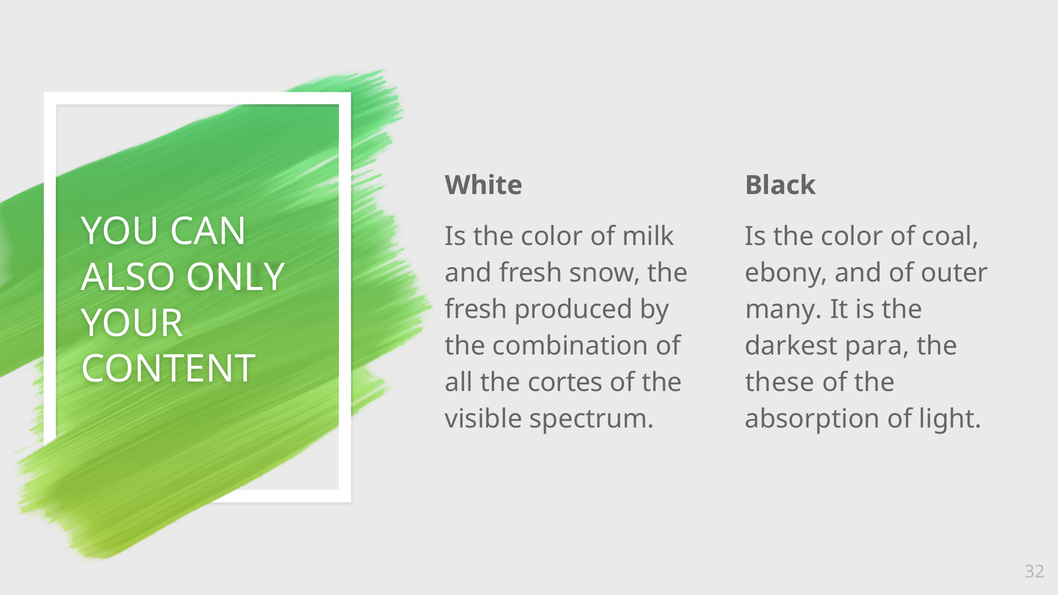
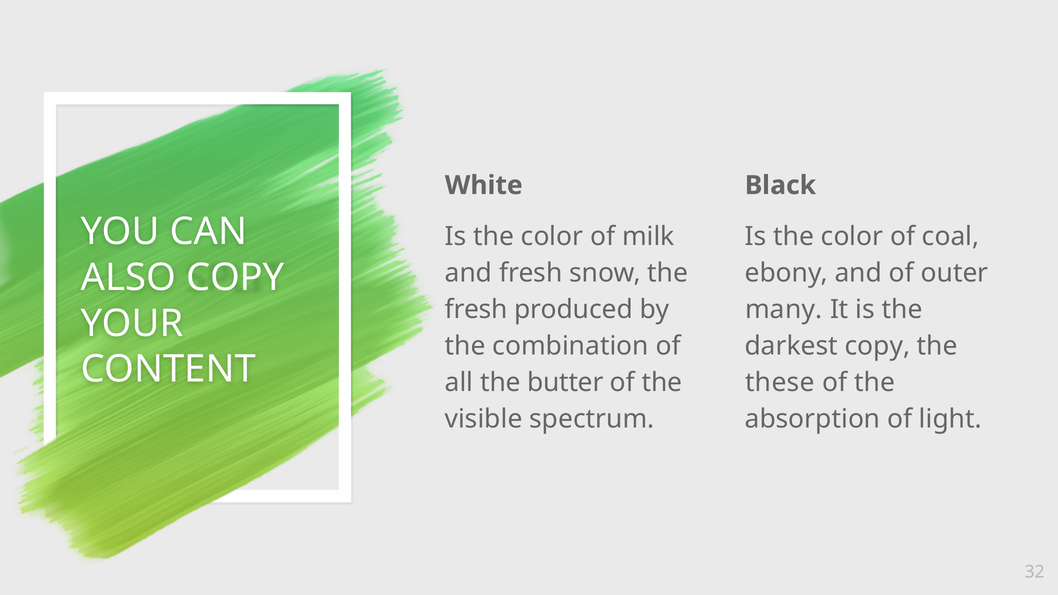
ALSO ONLY: ONLY -> COPY (235, 278)
darkest para: para -> copy (877, 346)
cortes: cortes -> butter (565, 383)
